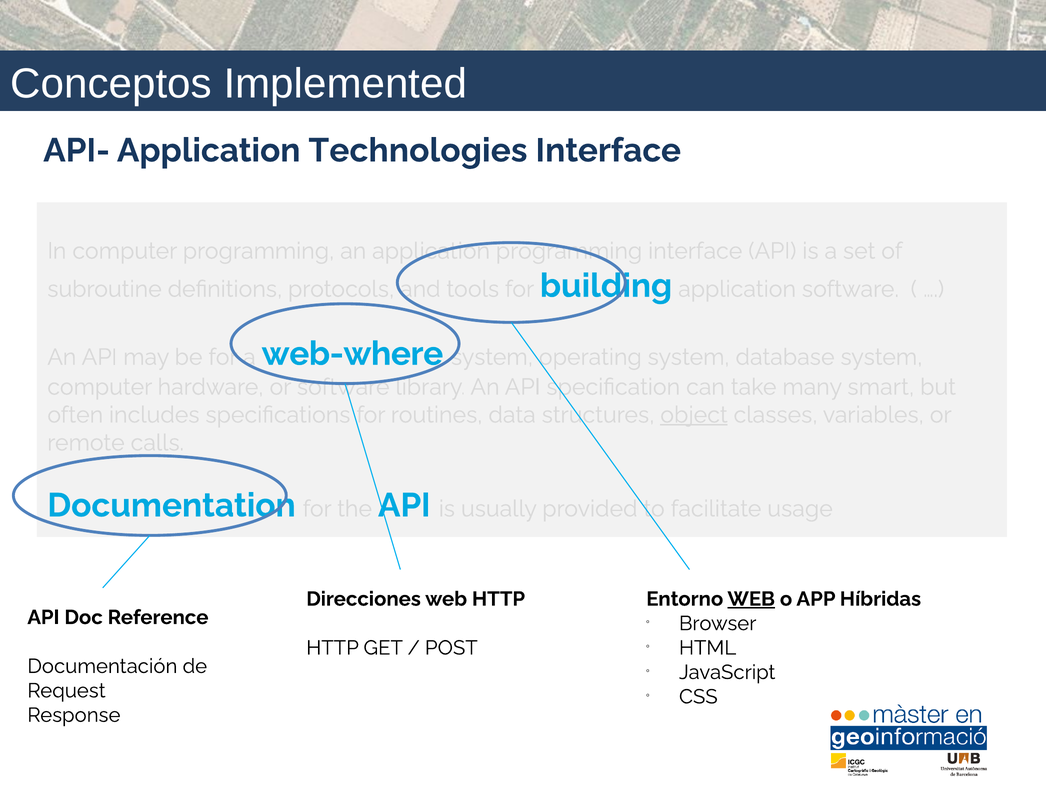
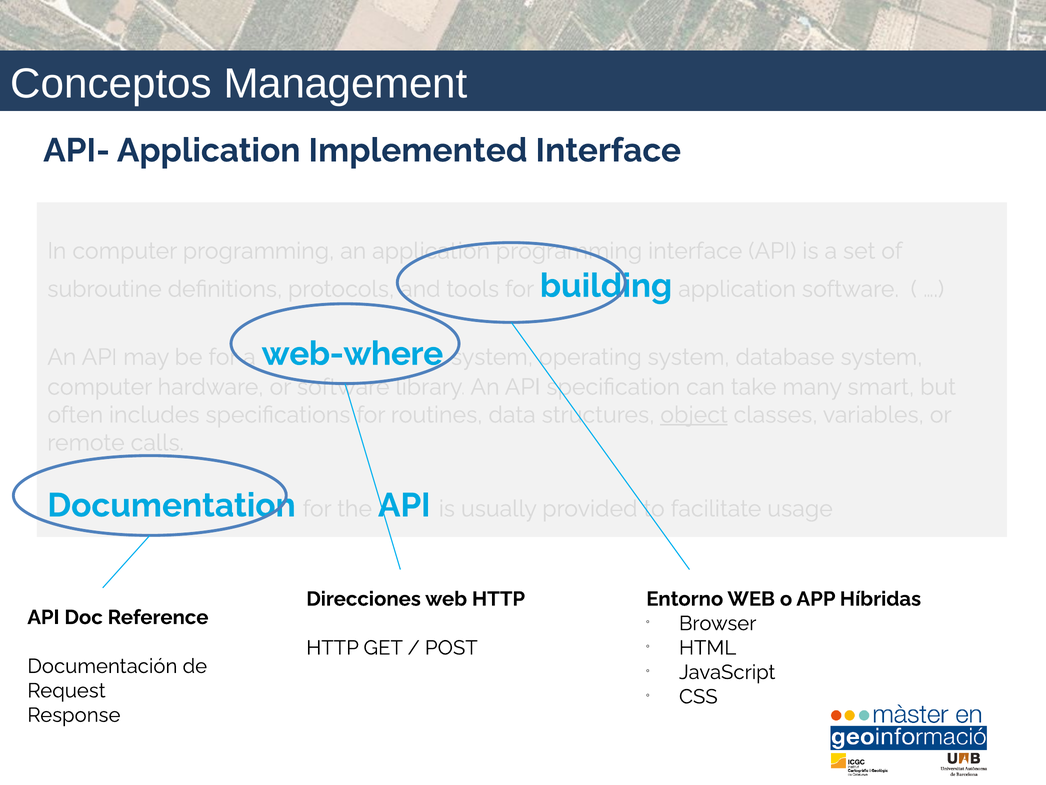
Implemented: Implemented -> Management (345, 84)
Technologies: Technologies -> Implemented (418, 150)
WEB underline: present -> none (751, 599)
